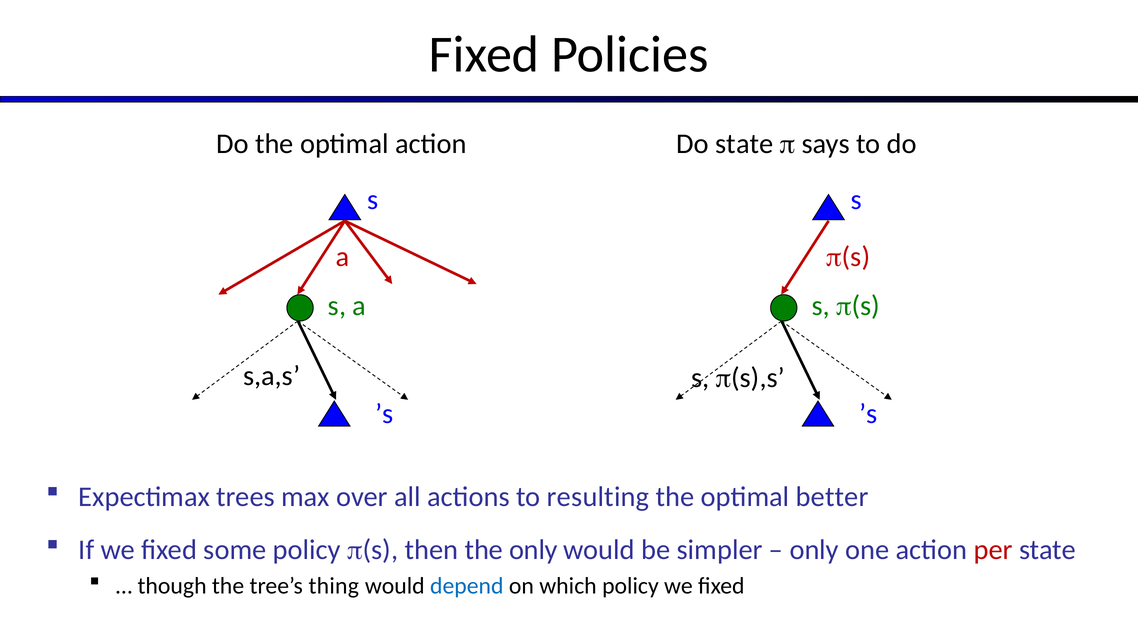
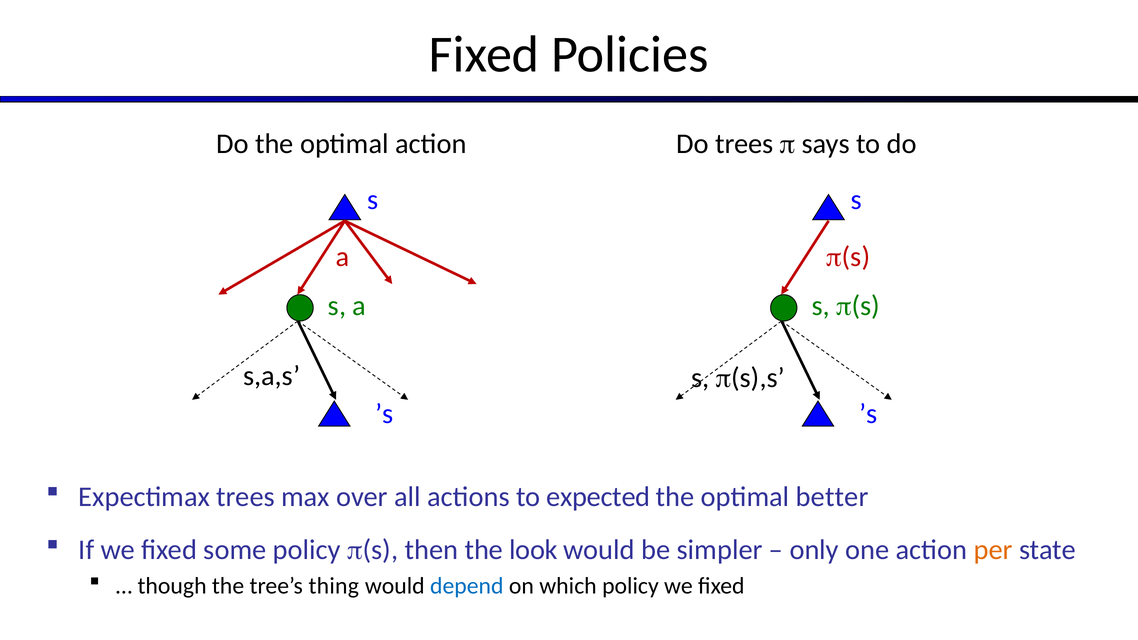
Do state: state -> trees (744, 144)
resulting: resulting -> expected (598, 497)
the only: only -> look (533, 550)
per colour: red -> orange (993, 550)
